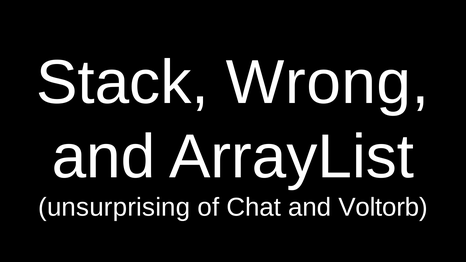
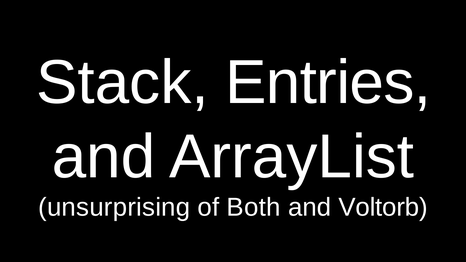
Wrong: Wrong -> Entries (328, 83)
Chat: Chat -> Both (254, 207)
